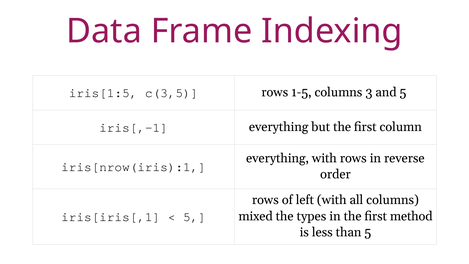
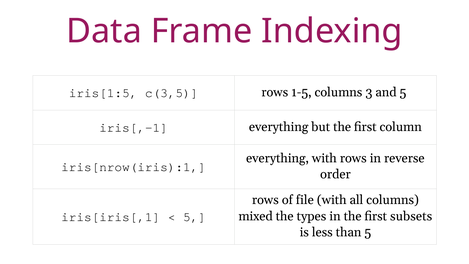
left: left -> file (305, 200)
method: method -> subsets (411, 216)
